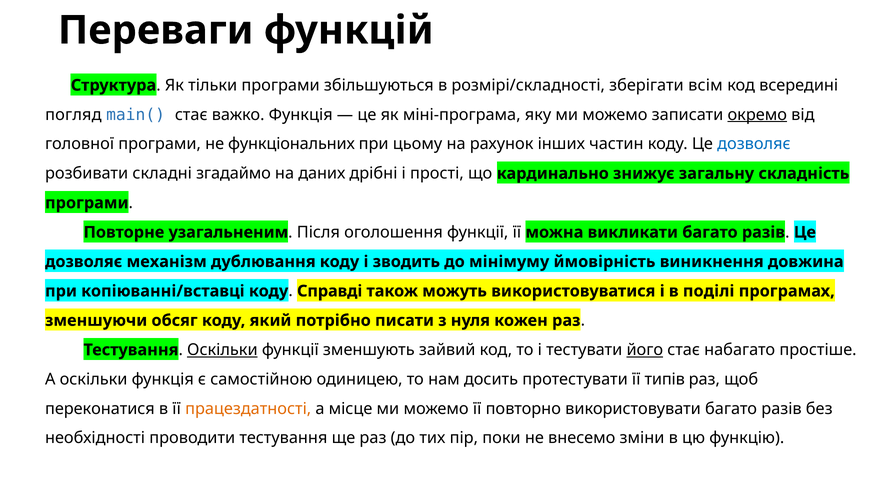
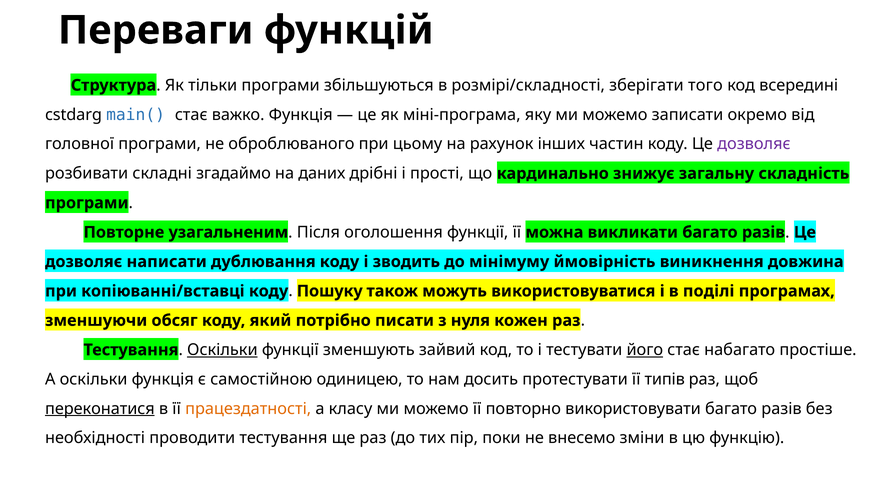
всім: всім -> того (705, 85)
погляд: погляд -> cstdarg (74, 115)
окремо underline: present -> none (757, 115)
функціональних: функціональних -> оброблюваного (291, 144)
дозволяє colour: blue -> purple (754, 144)
механізм: механізм -> написати (167, 261)
Справді: Справді -> Пошуку (330, 291)
переконатися underline: none -> present (100, 408)
місце: місце -> класу (351, 408)
